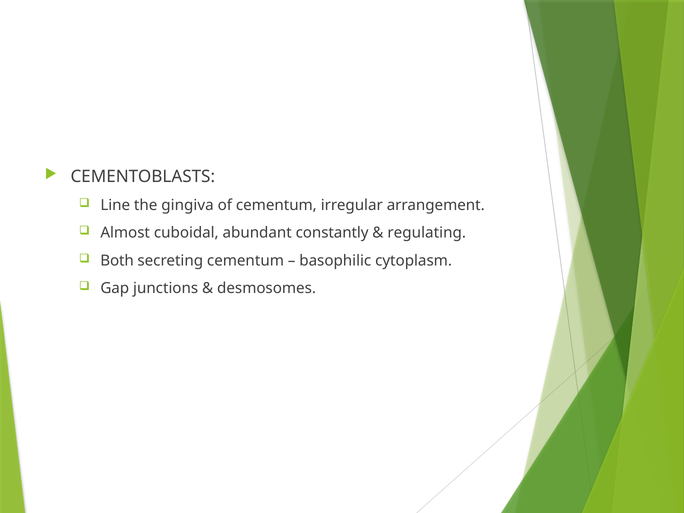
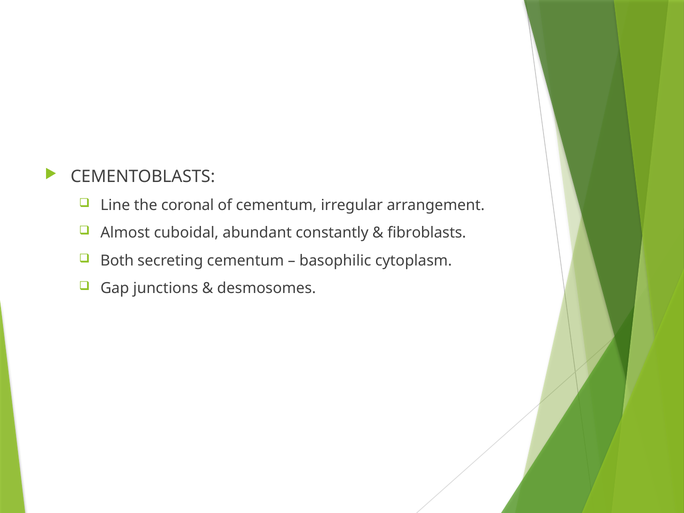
gingiva: gingiva -> coronal (188, 205)
regulating: regulating -> fibroblasts (427, 233)
